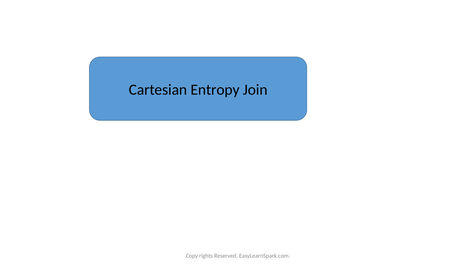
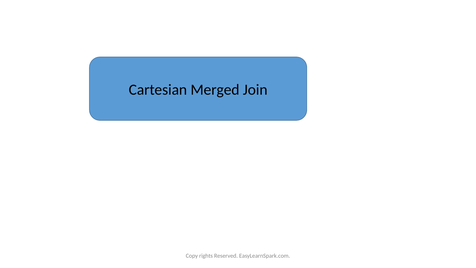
Entropy: Entropy -> Merged (215, 90)
